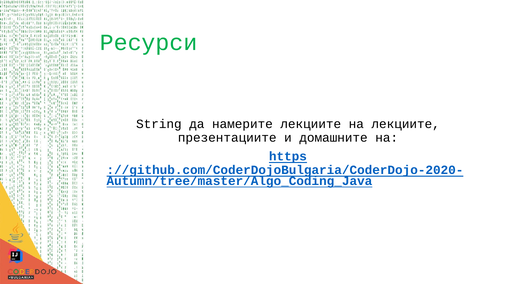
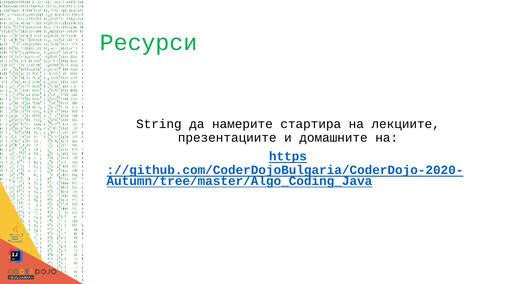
намерите лекциите: лекциите -> стартира (311, 124)
